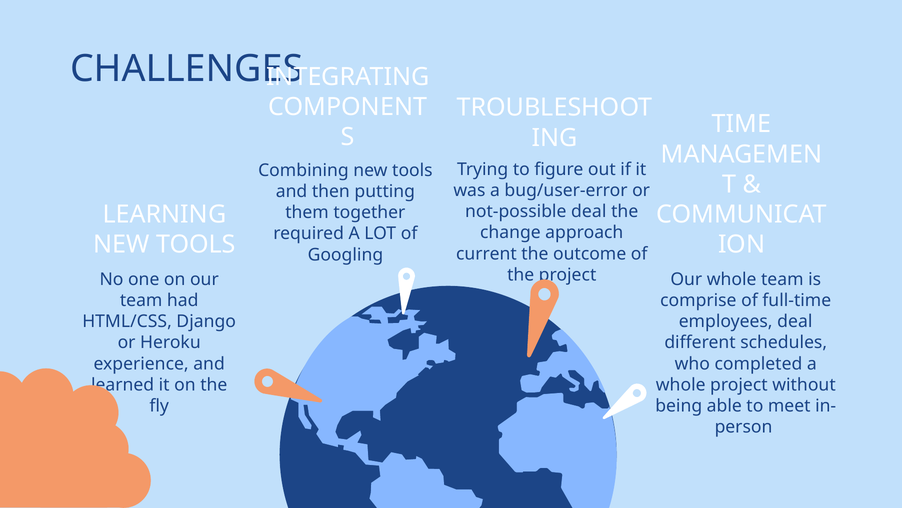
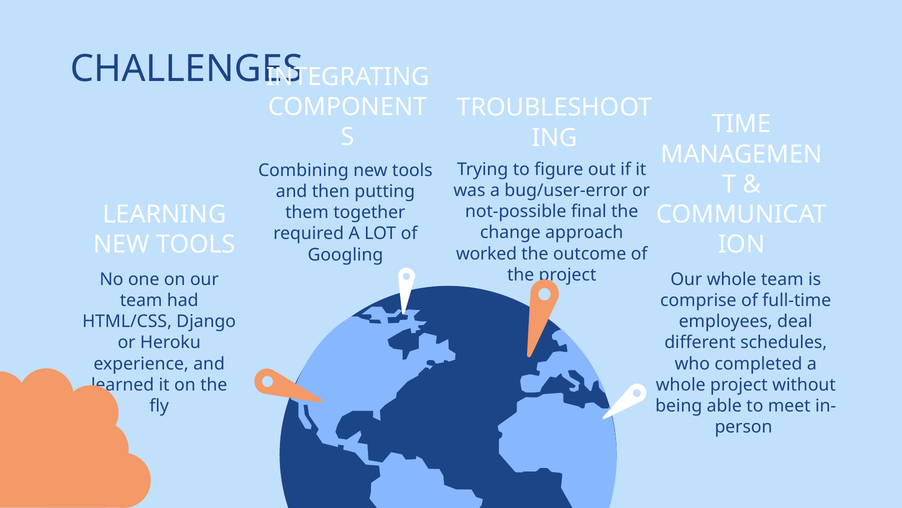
not-possible deal: deal -> final (589, 211)
current: current -> worked (486, 253)
